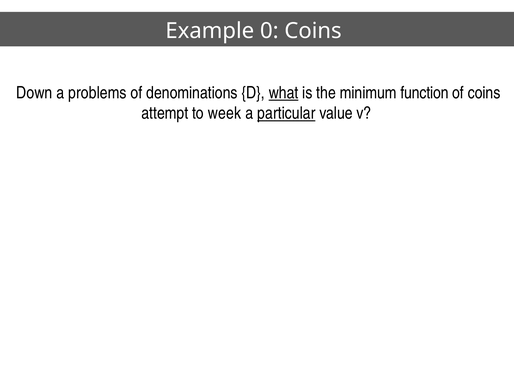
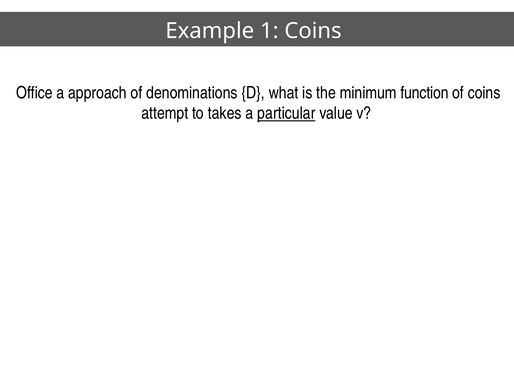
0: 0 -> 1 (269, 31)
Down: Down -> Office (34, 93)
problems: problems -> approach (97, 93)
what underline: present -> none (284, 93)
week: week -> takes (225, 113)
